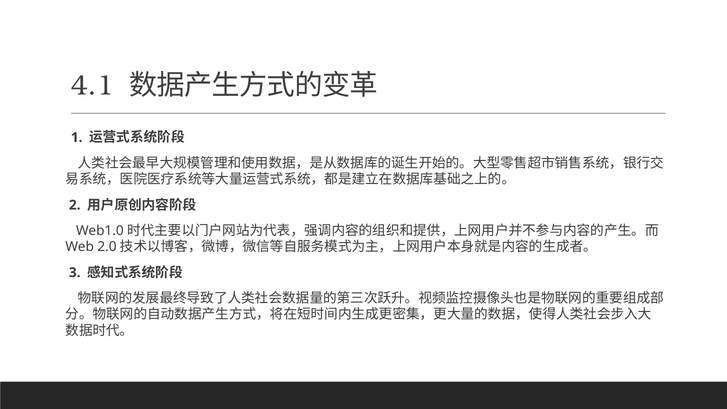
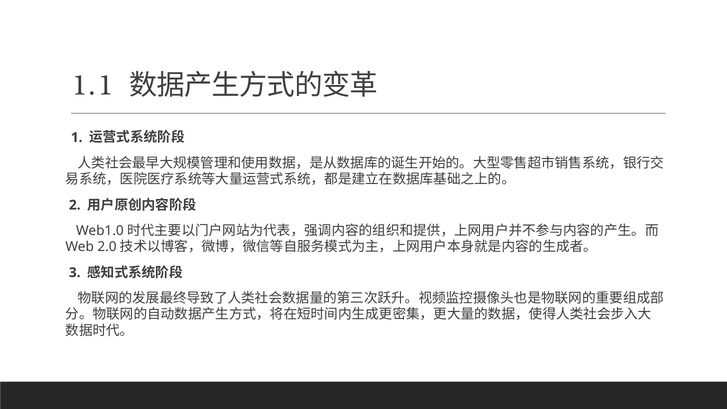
4.1: 4.1 -> 1.1 (92, 86)
